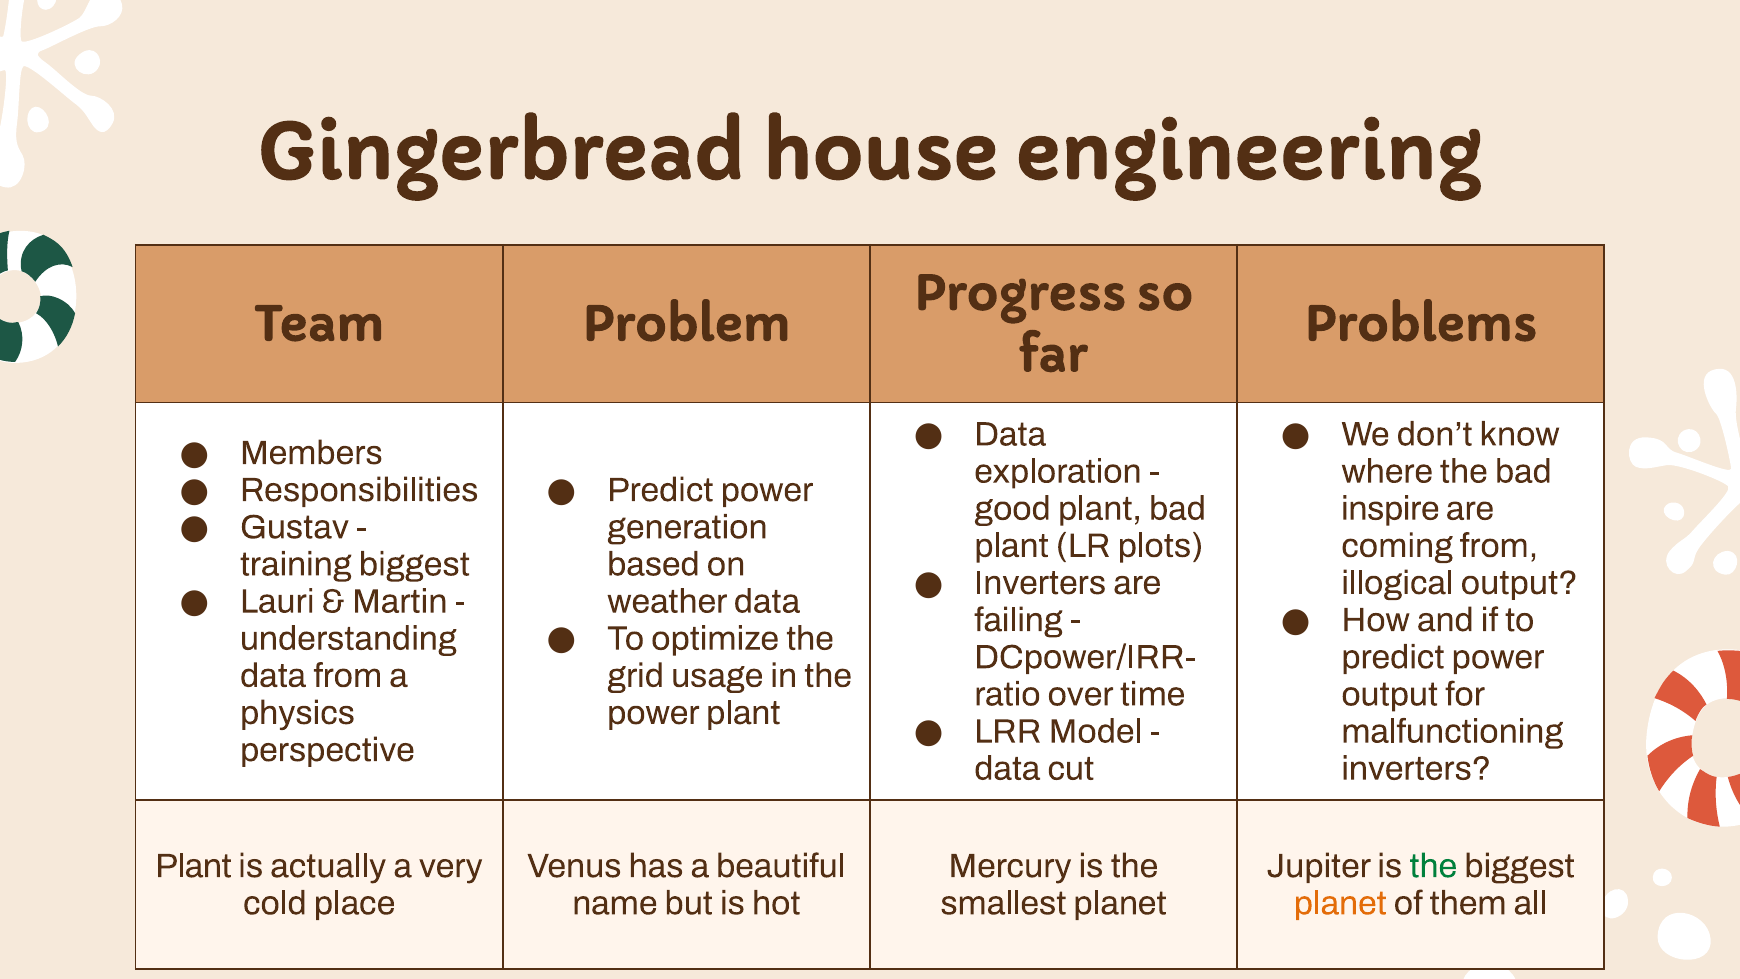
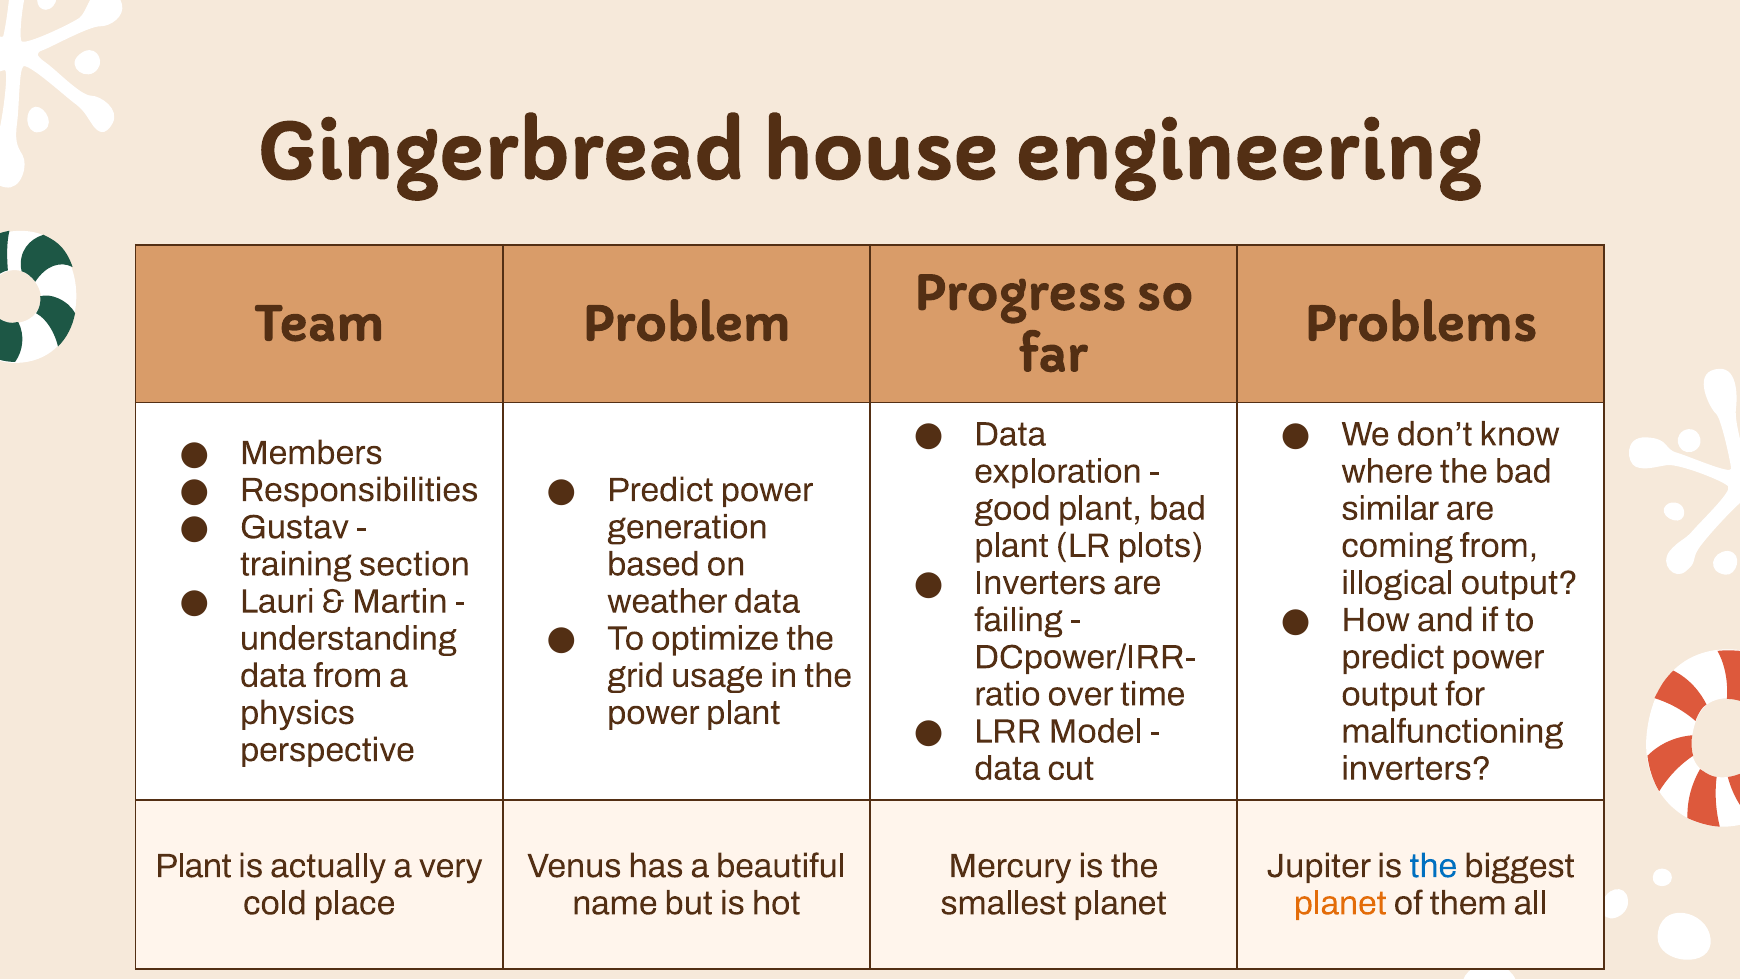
inspire: inspire -> similar (1390, 508)
training biggest: biggest -> section (414, 564)
the colour: green -> blue (1433, 866)
